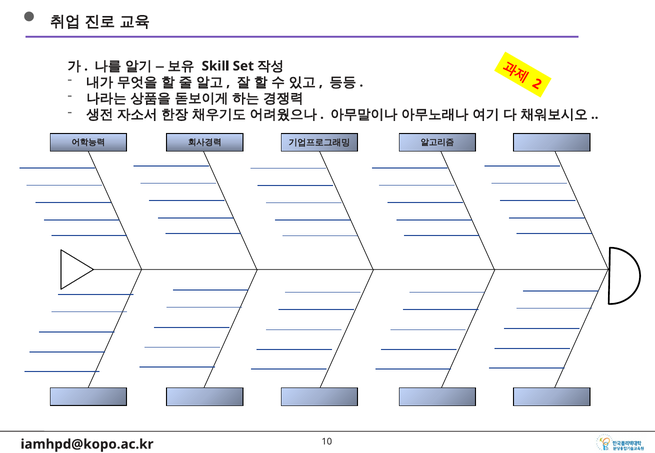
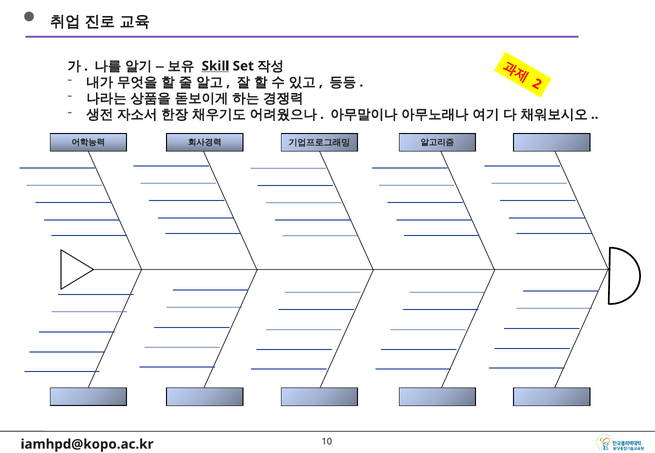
Skill underline: none -> present (215, 66)
